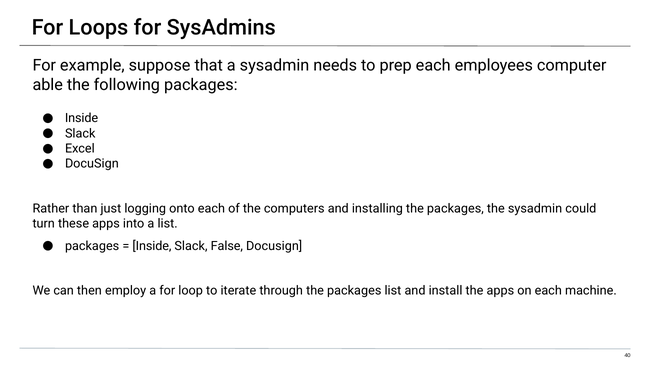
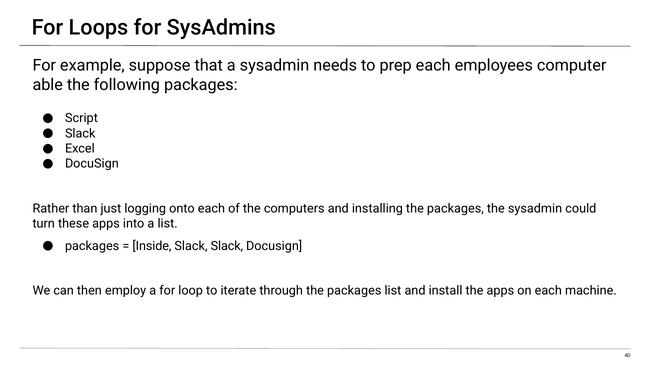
Inside: Inside -> Script (81, 119)
Slack False: False -> Slack (227, 246)
